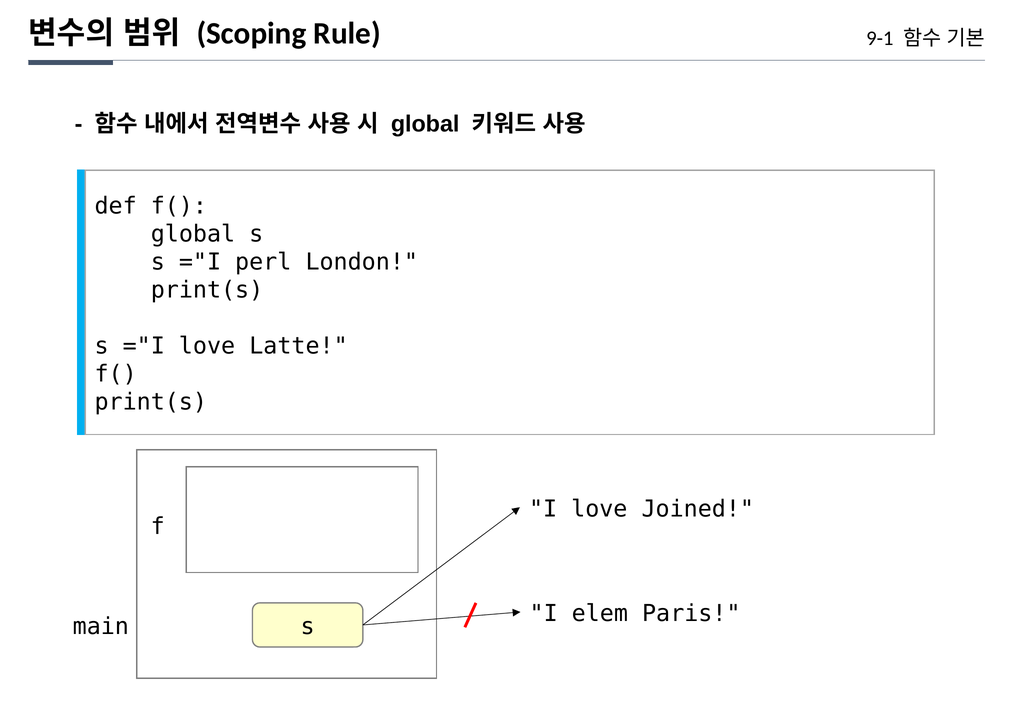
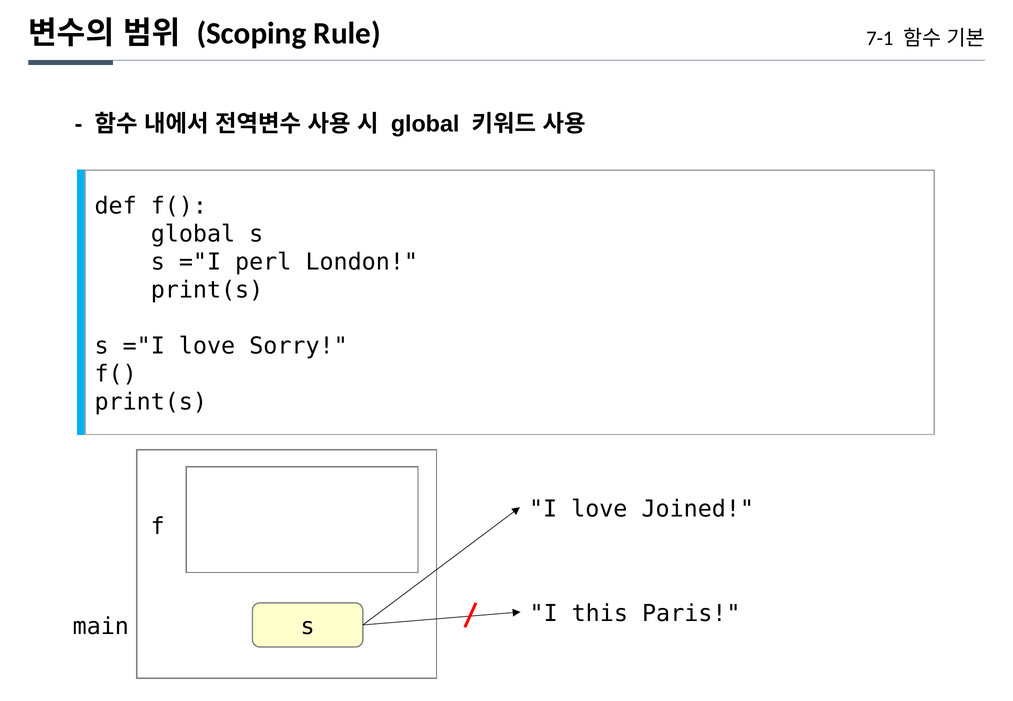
9-1: 9-1 -> 7-1 (880, 38)
Latte: Latte -> Sorry (298, 346)
elem: elem -> this (600, 614)
